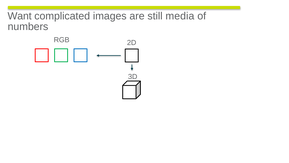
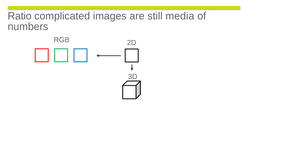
Want: Want -> Ratio (20, 16)
